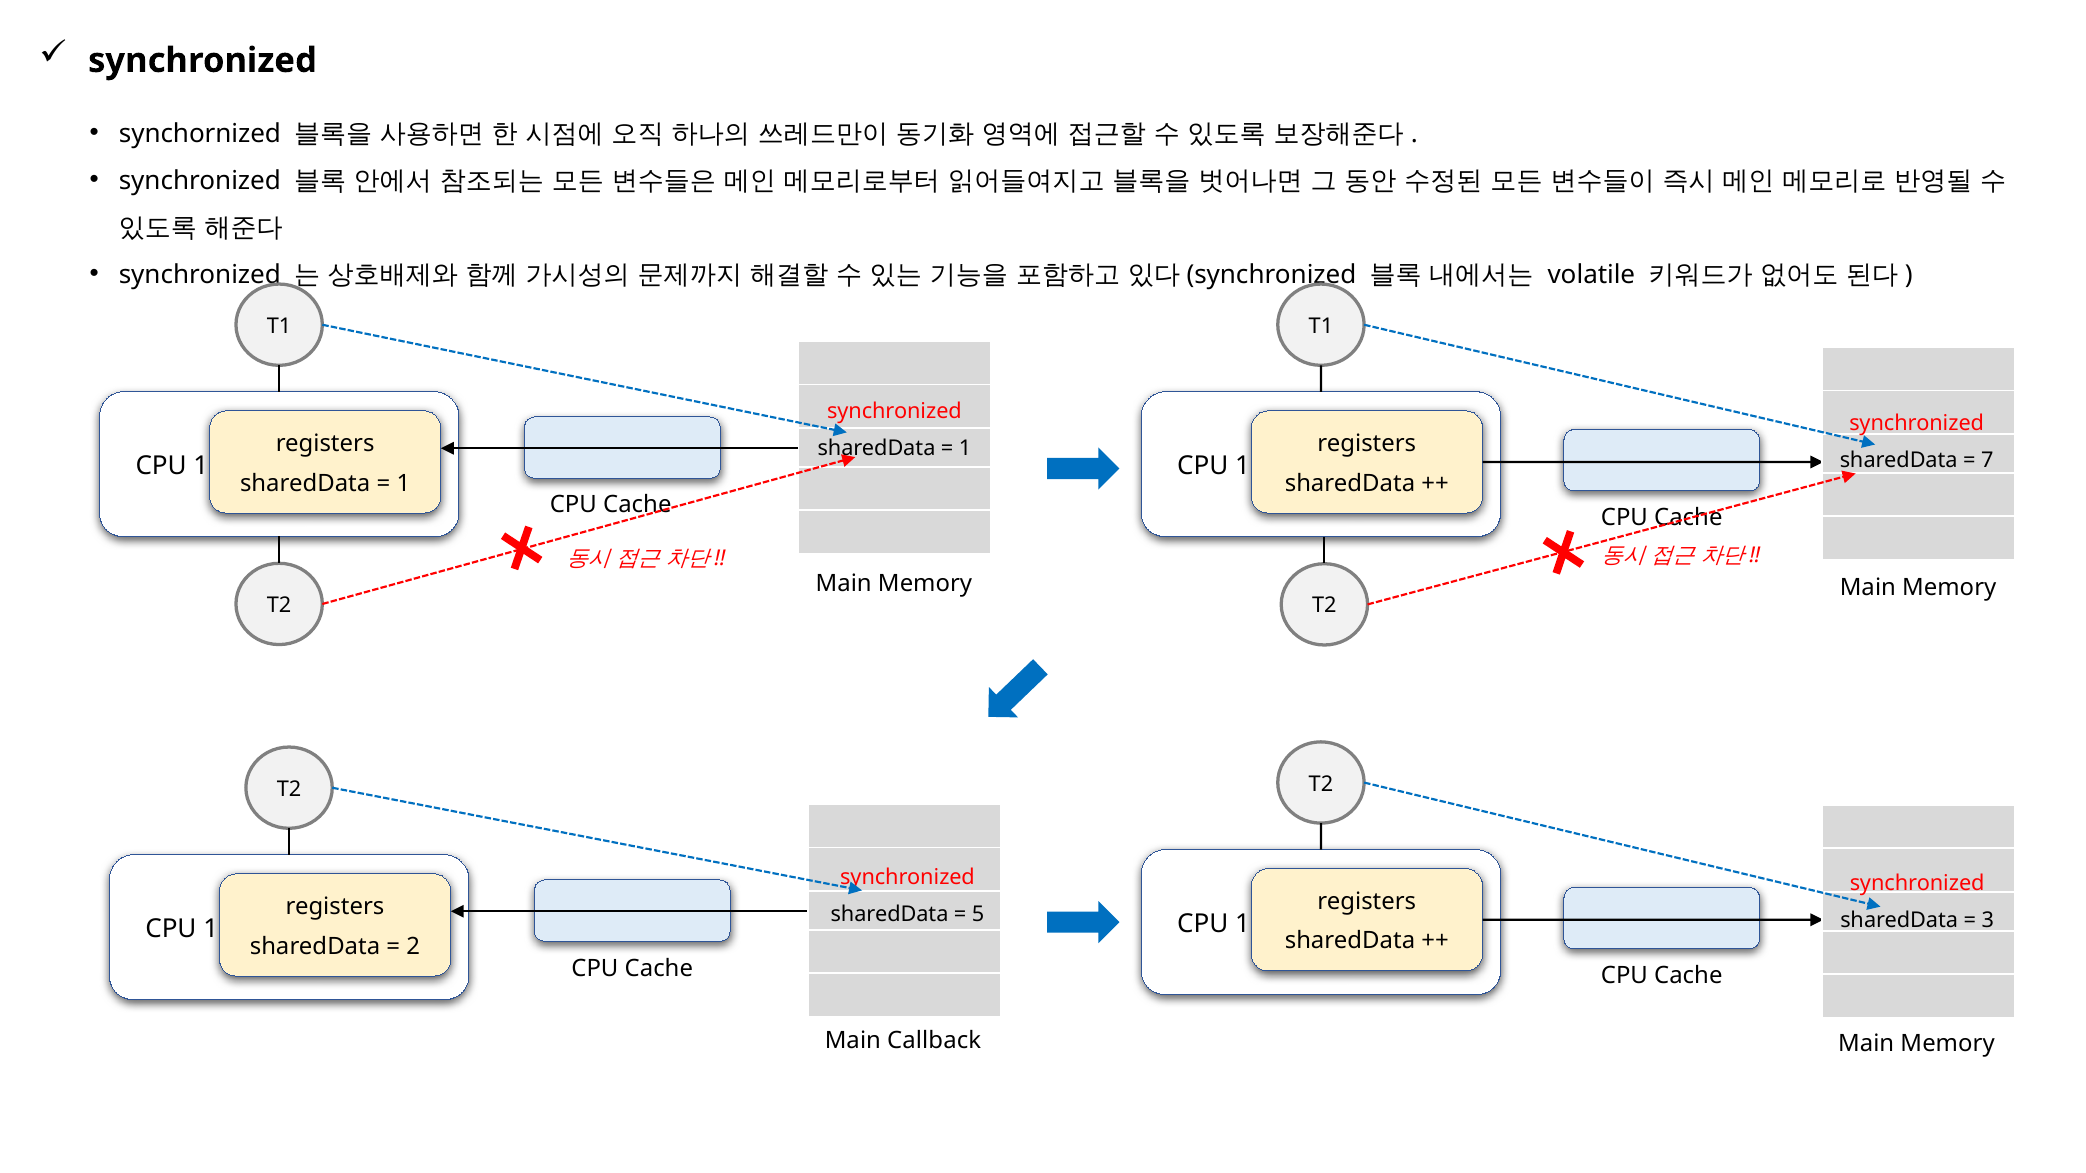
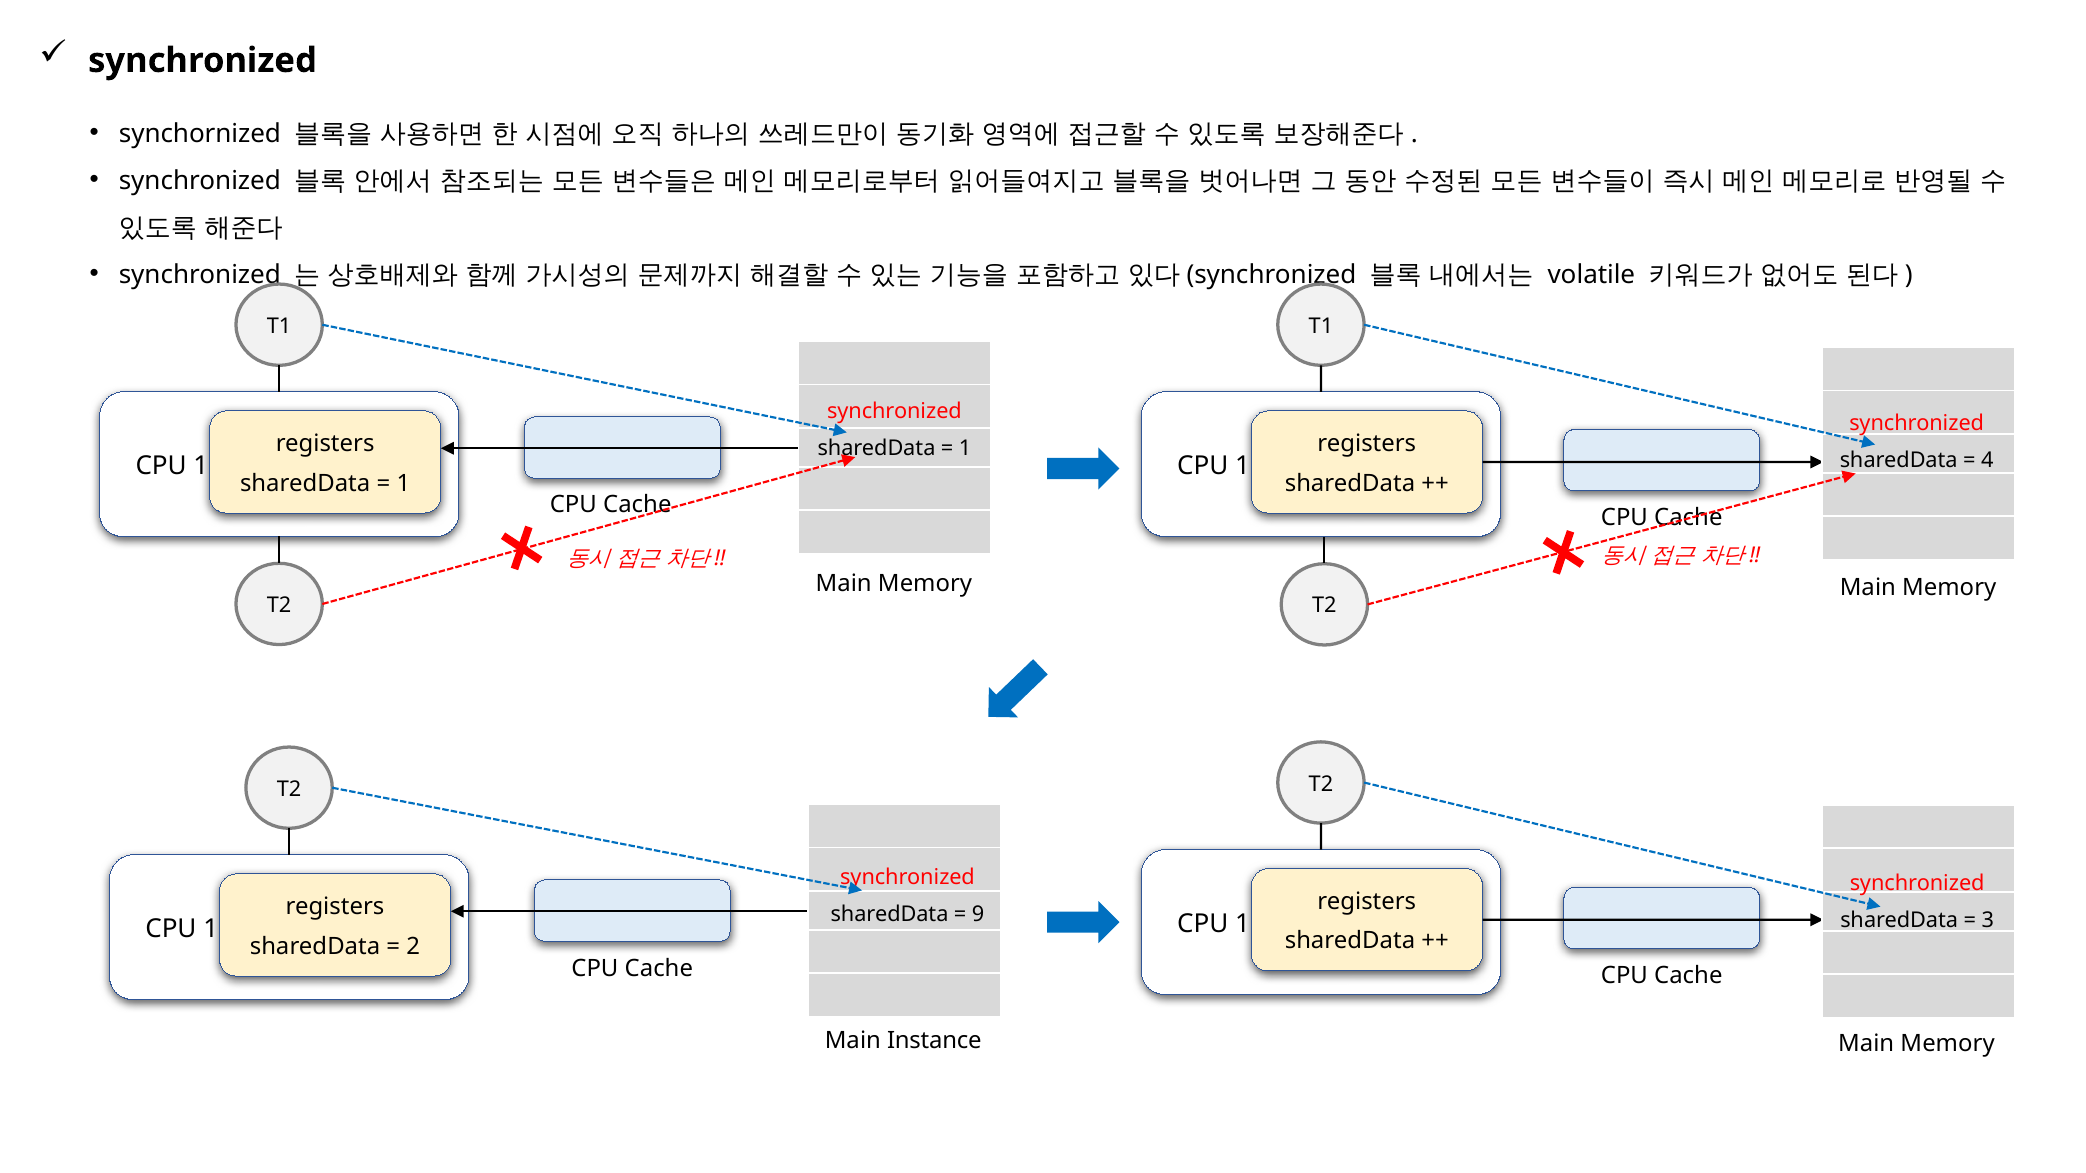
7: 7 -> 4 (1987, 460)
5: 5 -> 9 (978, 914)
Callback: Callback -> Instance (934, 1041)
